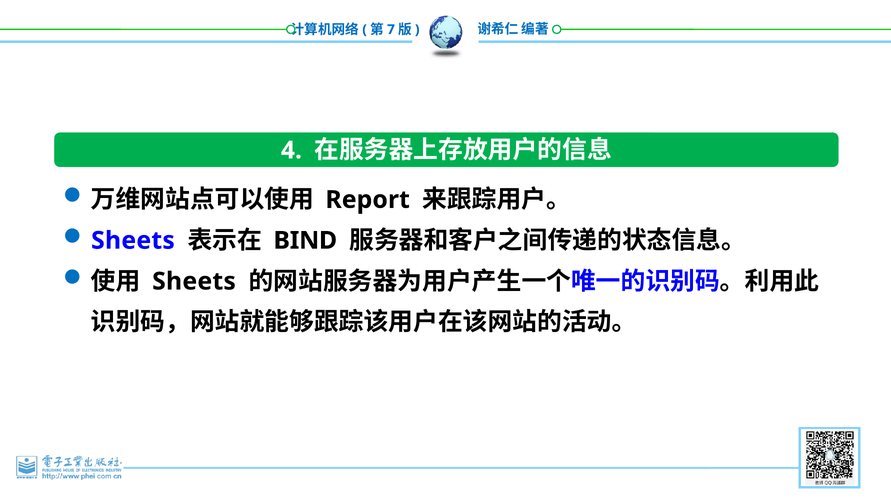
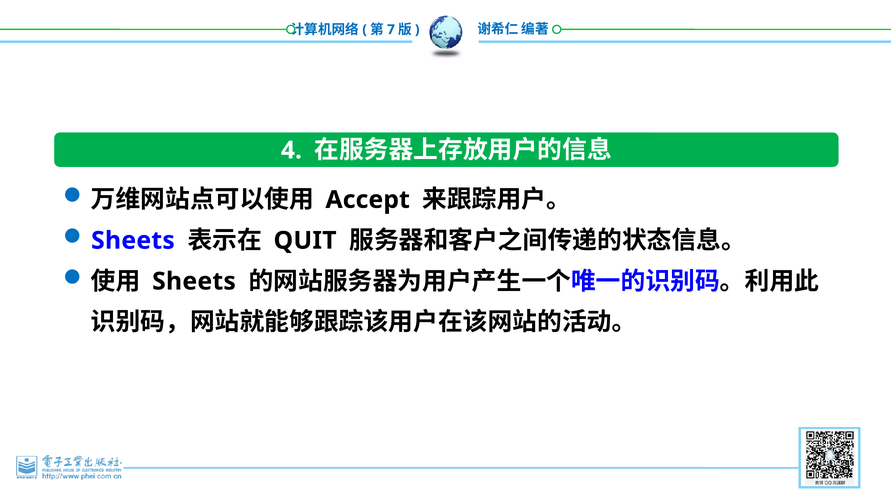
Report: Report -> Accept (368, 200)
BIND: BIND -> QUIT (305, 241)
